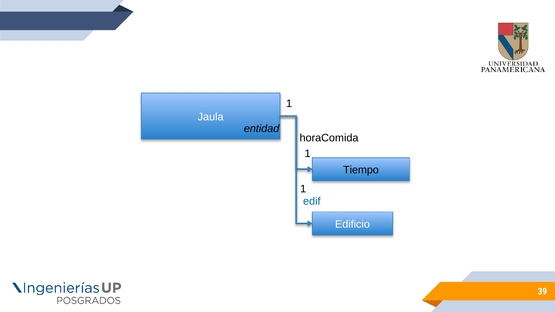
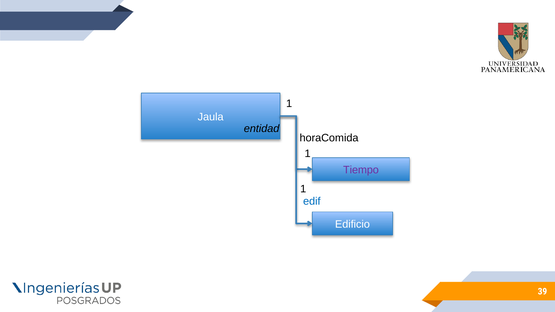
Tiempo colour: black -> purple (361, 170)
